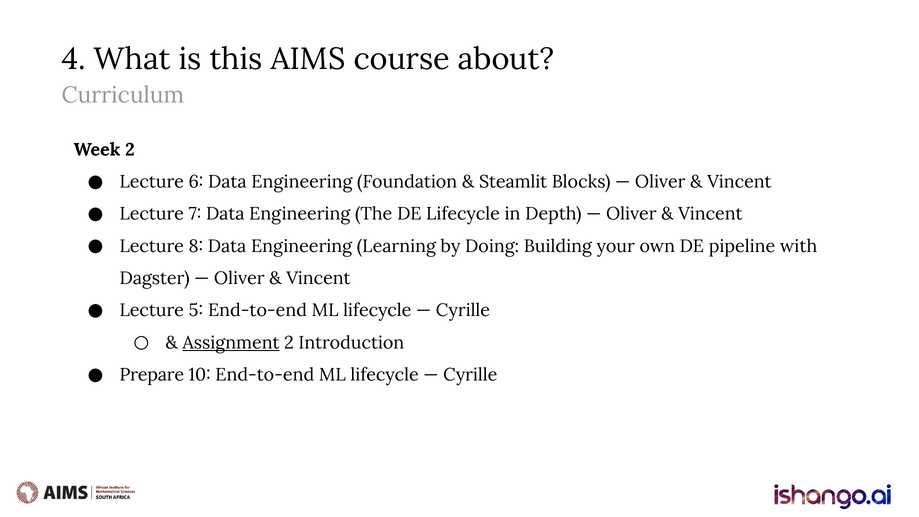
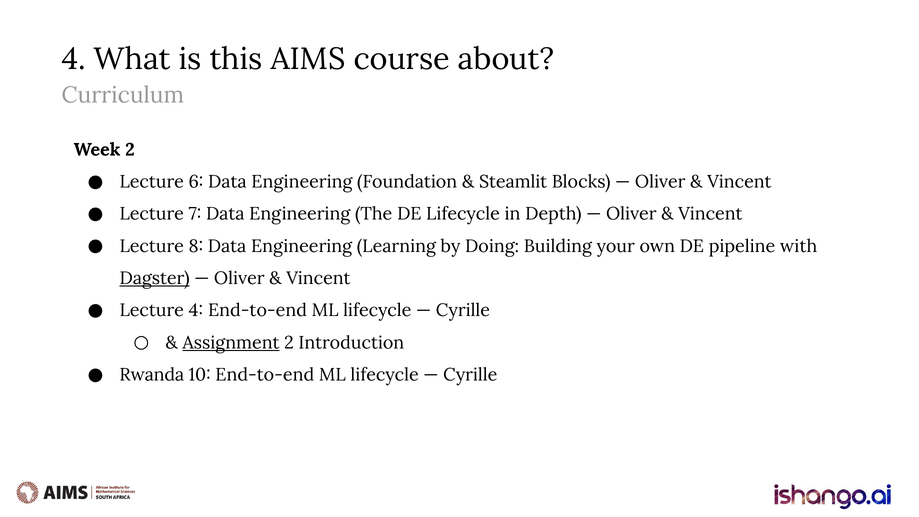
Dagster underline: none -> present (155, 278)
Lecture 5: 5 -> 4 (196, 310)
Prepare: Prepare -> Rwanda (152, 375)
